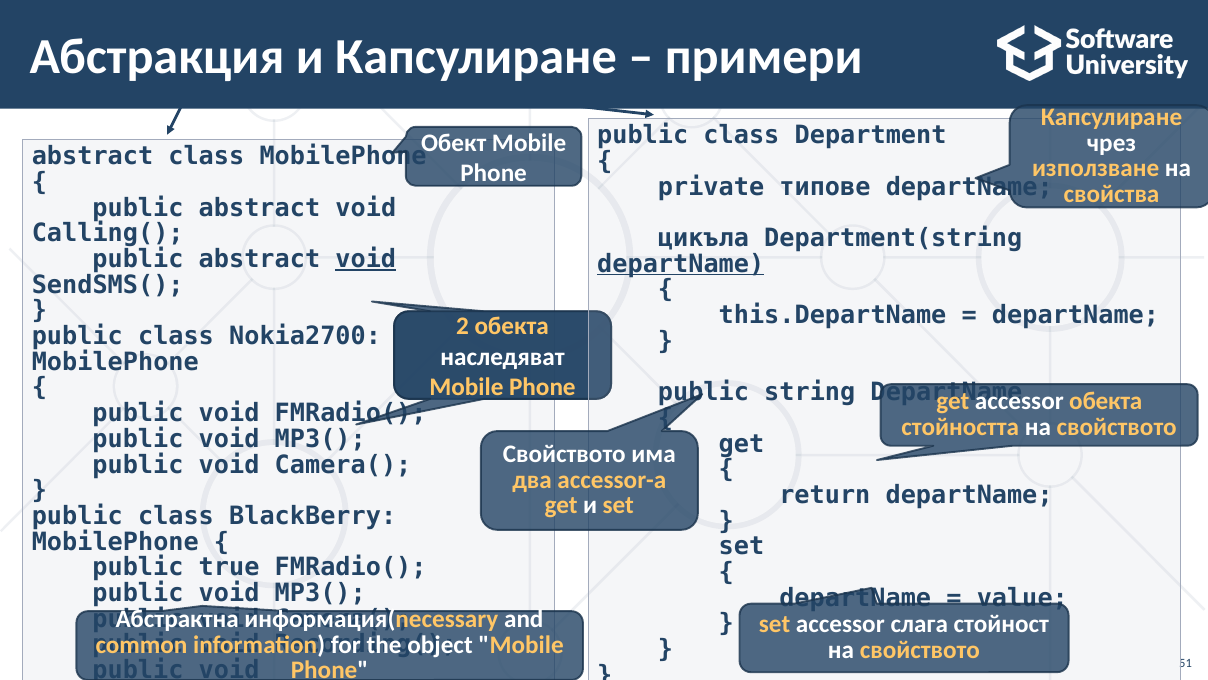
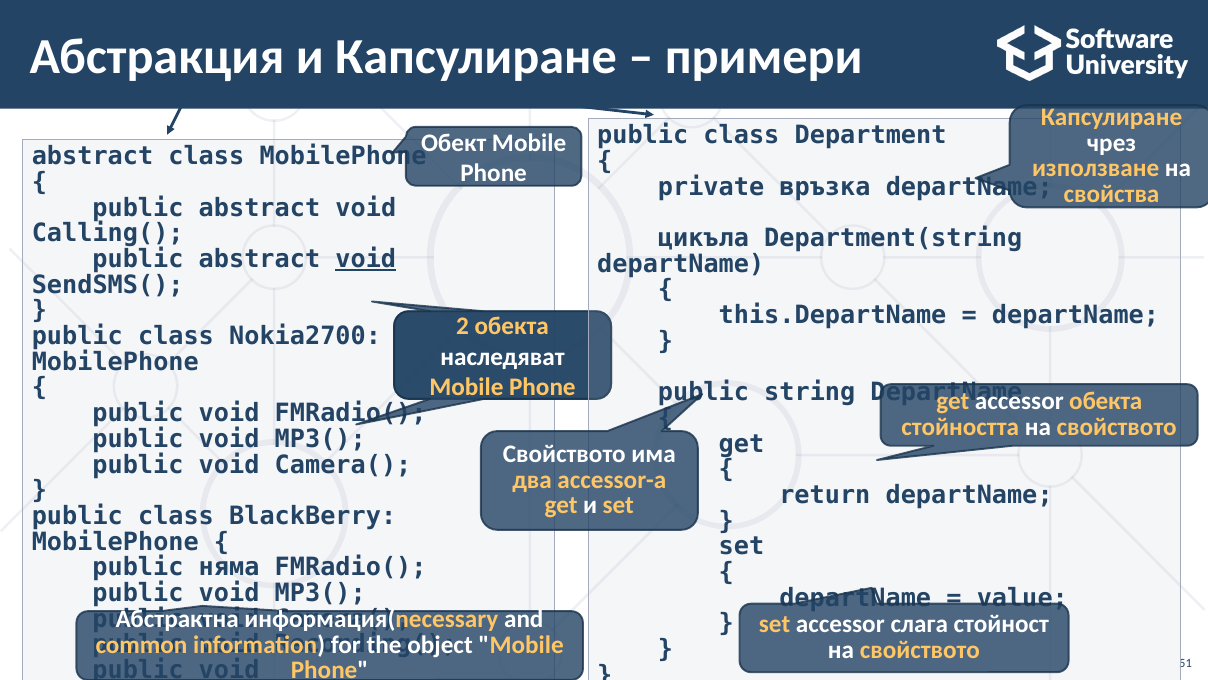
типове: типове -> връзка (825, 187)
departName underline: present -> none (681, 264)
true: true -> няма (229, 567)
